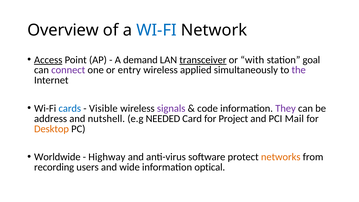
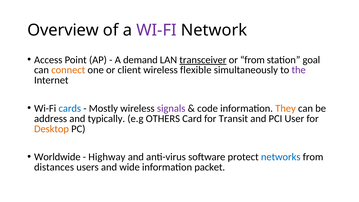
WI-FI colour: blue -> purple (156, 30)
Access underline: present -> none (48, 60)
or with: with -> from (252, 60)
connect colour: purple -> orange (68, 70)
entry: entry -> client (129, 70)
applied: applied -> flexible (196, 70)
Visible: Visible -> Mostly (103, 108)
They colour: purple -> orange (286, 108)
nutshell: nutshell -> typically (106, 119)
NEEDED: NEEDED -> OTHERS (163, 119)
Project: Project -> Transit (233, 119)
Mail: Mail -> User (294, 119)
networks colour: orange -> blue (281, 157)
recording: recording -> distances (54, 167)
optical: optical -> packet (210, 167)
